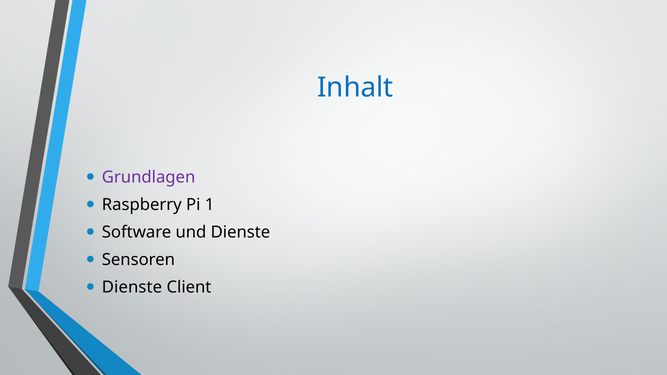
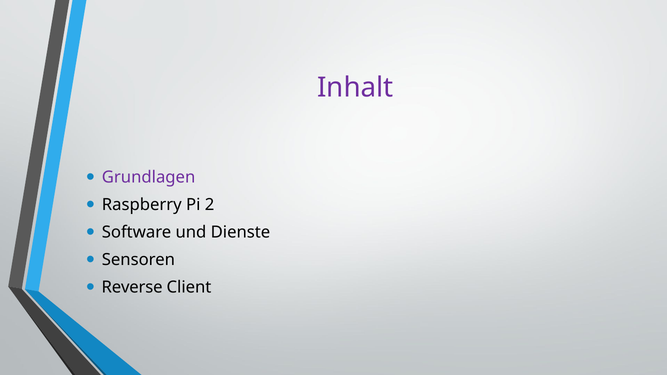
Inhalt colour: blue -> purple (355, 87)
1: 1 -> 2 (210, 205)
Dienste: Dienste -> Reverse (132, 288)
